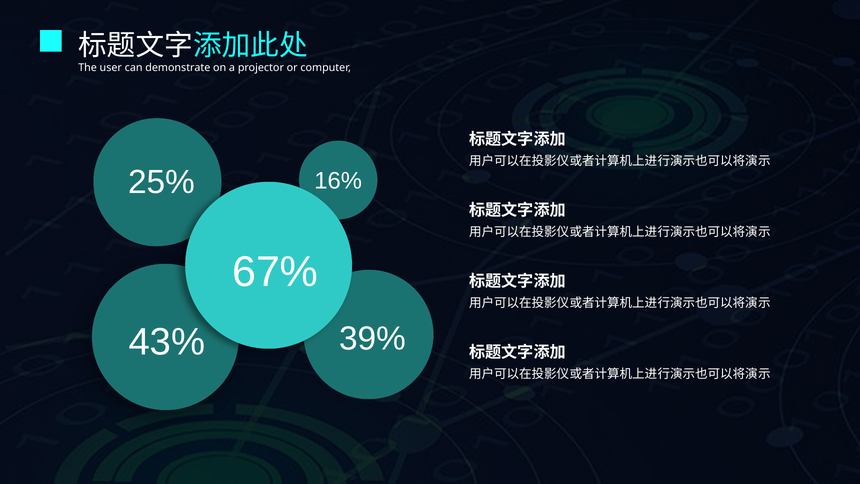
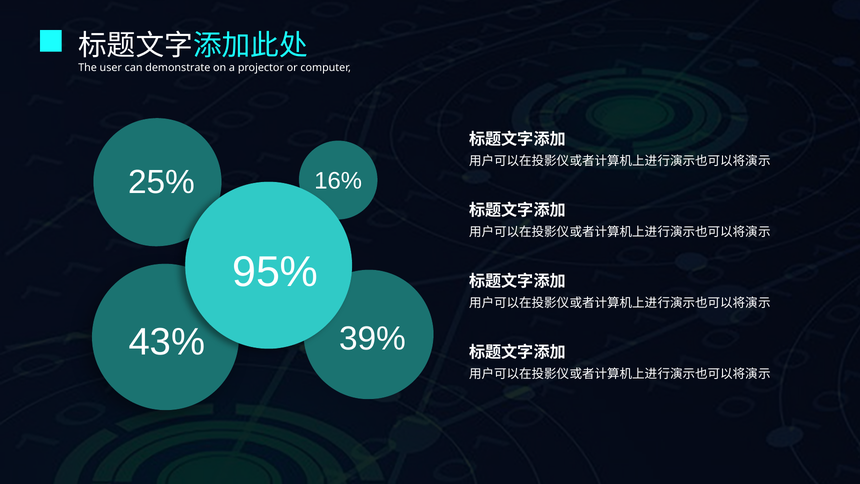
67%: 67% -> 95% (275, 272)
